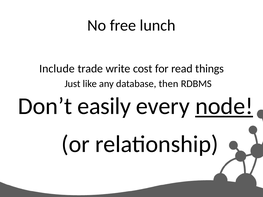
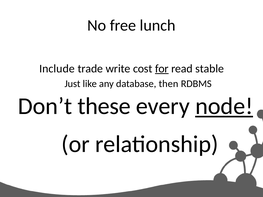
for underline: none -> present (162, 69)
things: things -> stable (210, 69)
easily: easily -> these (104, 106)
